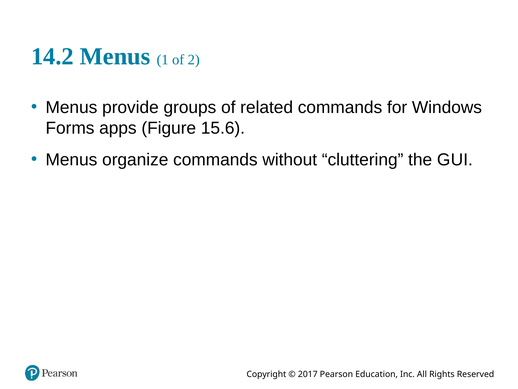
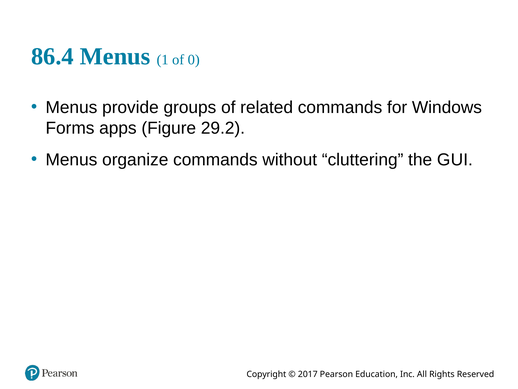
14.2: 14.2 -> 86.4 (52, 56)
2: 2 -> 0 (194, 60)
15.6: 15.6 -> 29.2 (223, 128)
